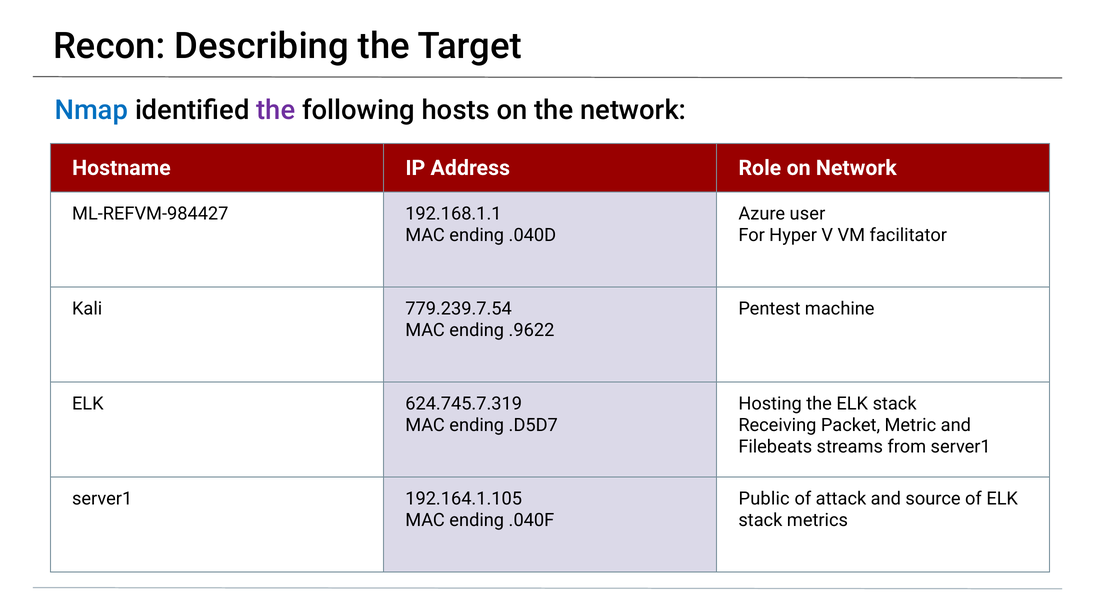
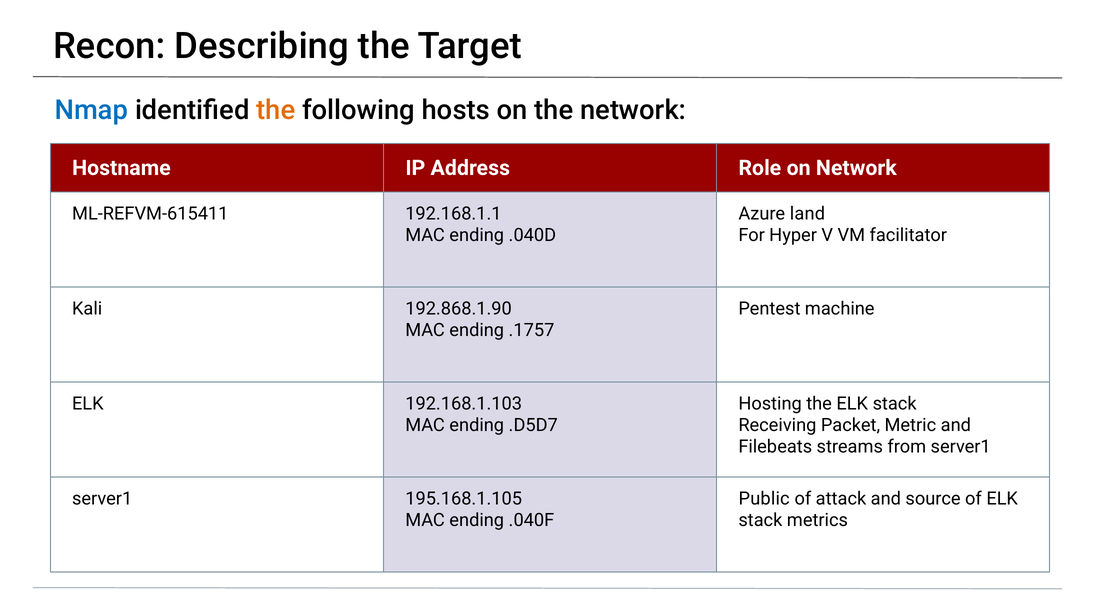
the colour: purple -> orange (276, 110)
ML-REFVM-984427: ML-REFVM-984427 -> ML-REFVM-615411 (150, 214)
user: user -> land (807, 214)
779.239.7.54: 779.239.7.54 -> 192.868.1.90 (459, 309)
.9622: .9622 -> .1757 (531, 330)
624.745.7.319: 624.745.7.319 -> 192.168.1.103 (464, 404)
192.164.1.105: 192.164.1.105 -> 195.168.1.105 (464, 499)
